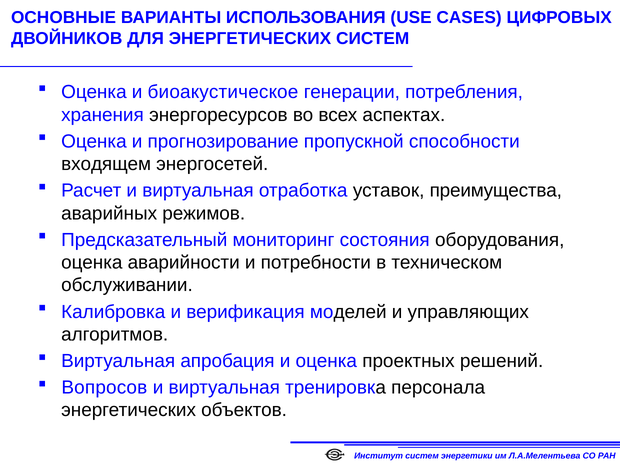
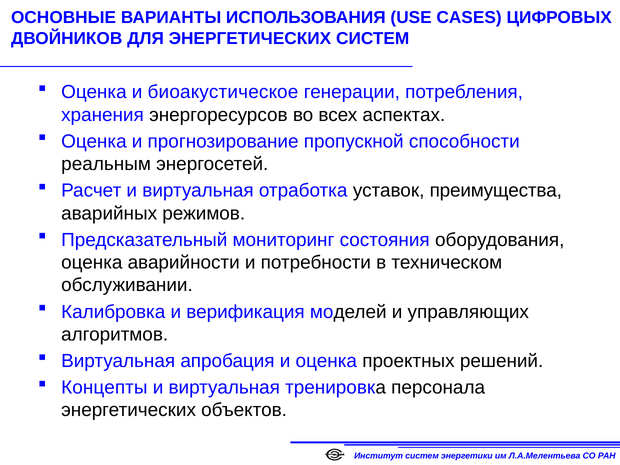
входящем: входящем -> реальным (106, 164)
Вопросов: Вопросов -> Концепты (104, 387)
